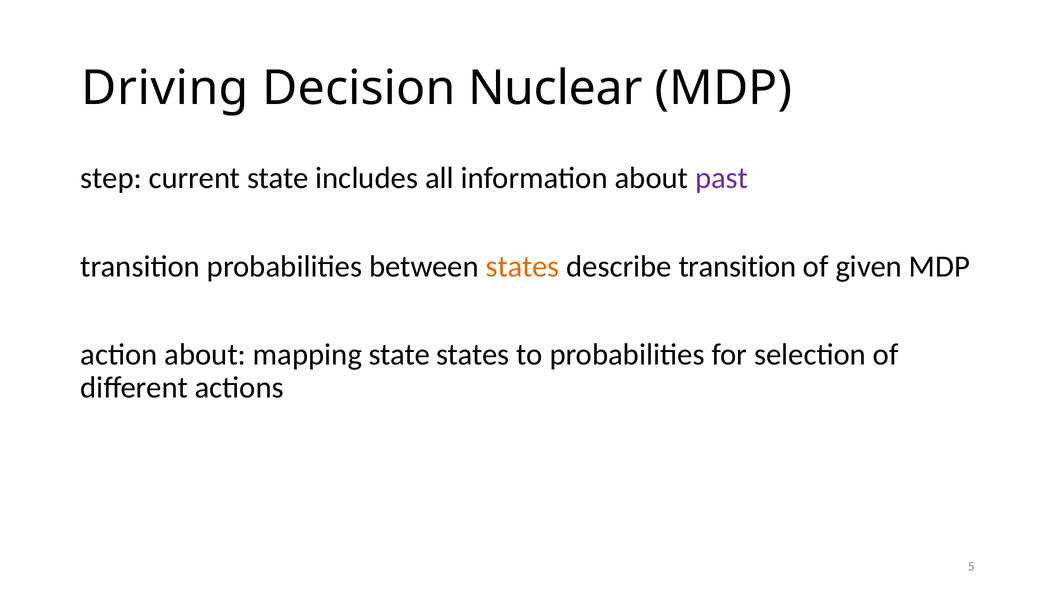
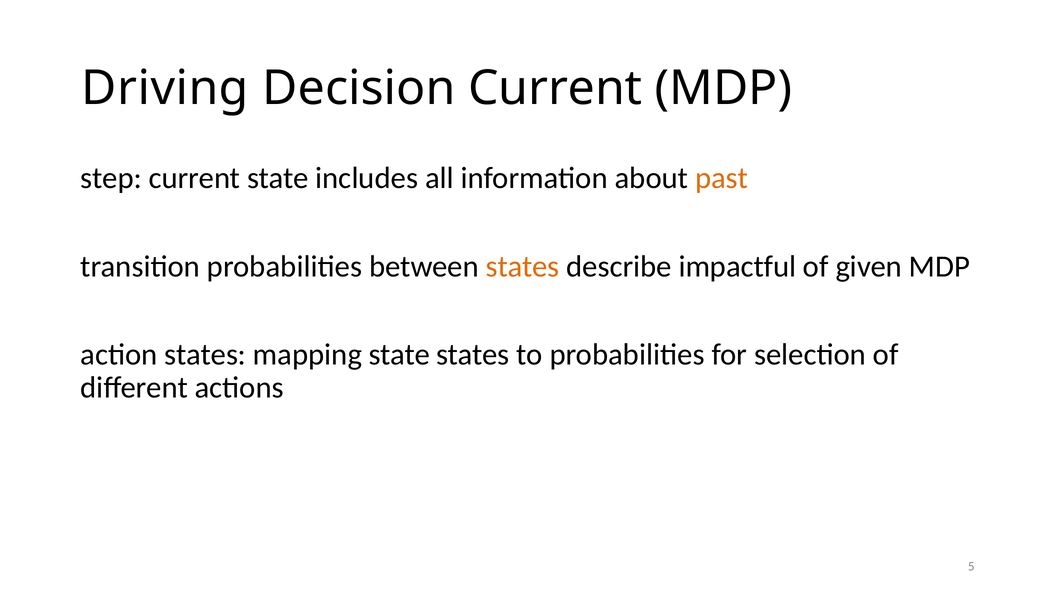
Decision Nuclear: Nuclear -> Current (555, 89)
past colour: purple -> orange (722, 178)
describe transition: transition -> impactful (737, 267)
action about: about -> states (205, 355)
